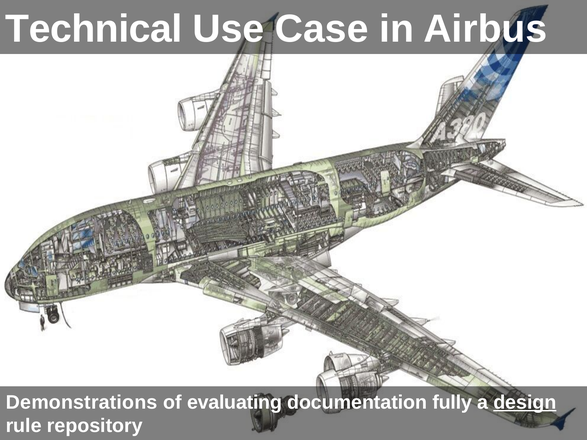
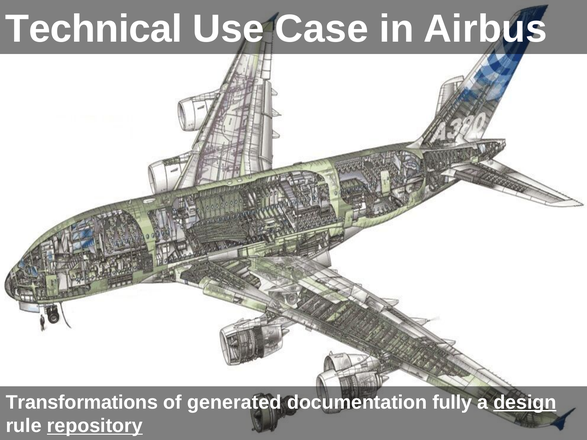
Demonstrations: Demonstrations -> Transformations (82, 403)
evaluating: evaluating -> generated (234, 403)
repository underline: none -> present (95, 426)
